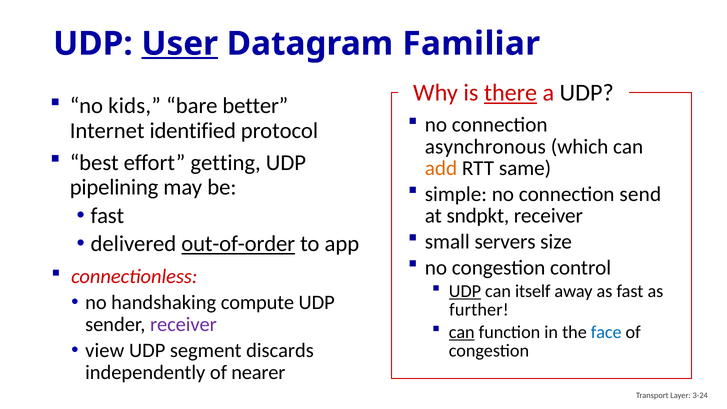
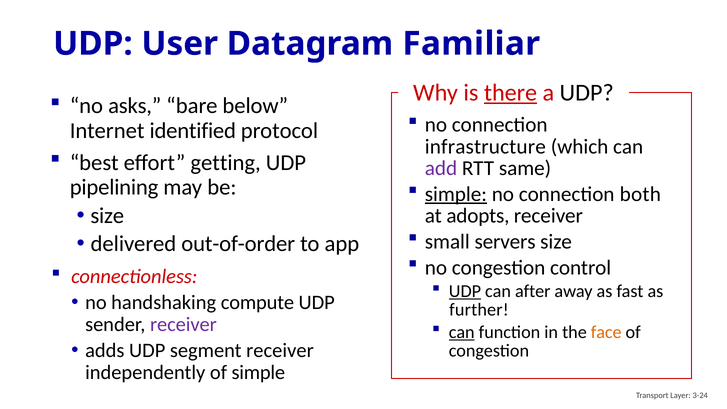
User underline: present -> none (180, 44)
kids: kids -> asks (135, 106)
better: better -> below (255, 106)
asynchronous: asynchronous -> infrastructure (485, 147)
add colour: orange -> purple (441, 168)
simple underline: none -> present (456, 194)
send: send -> both (640, 194)
fast: fast -> size (107, 215)
sndpkt: sndpkt -> adopts (478, 216)
out-of-order underline: present -> none (238, 244)
itself: itself -> after (533, 291)
face colour: blue -> orange (606, 332)
view: view -> adds (105, 350)
segment discards: discards -> receiver (280, 350)
of nearer: nearer -> simple (258, 372)
